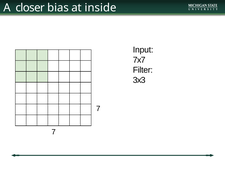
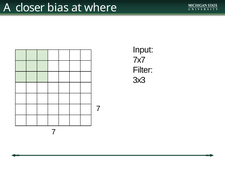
inside: inside -> where (101, 8)
